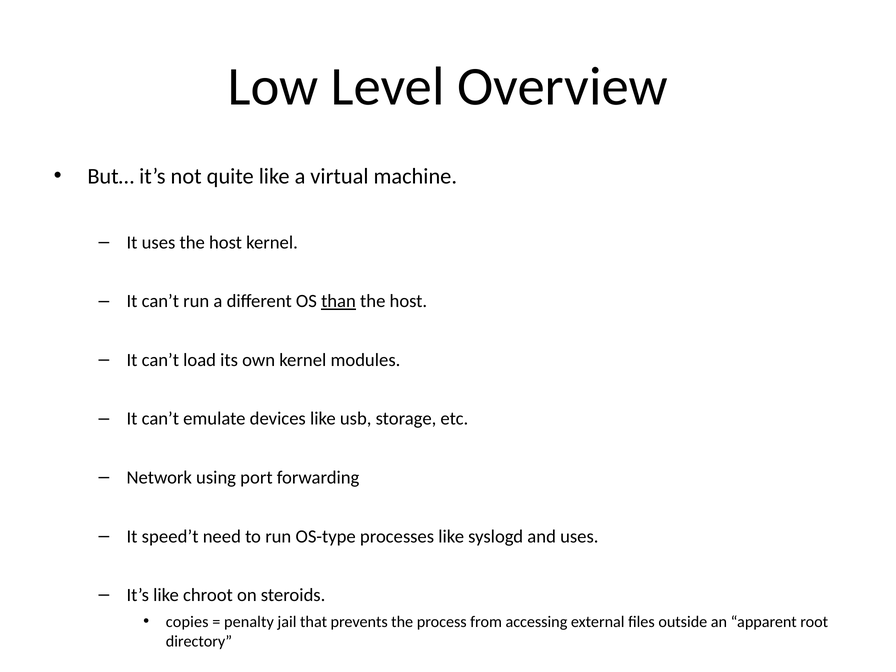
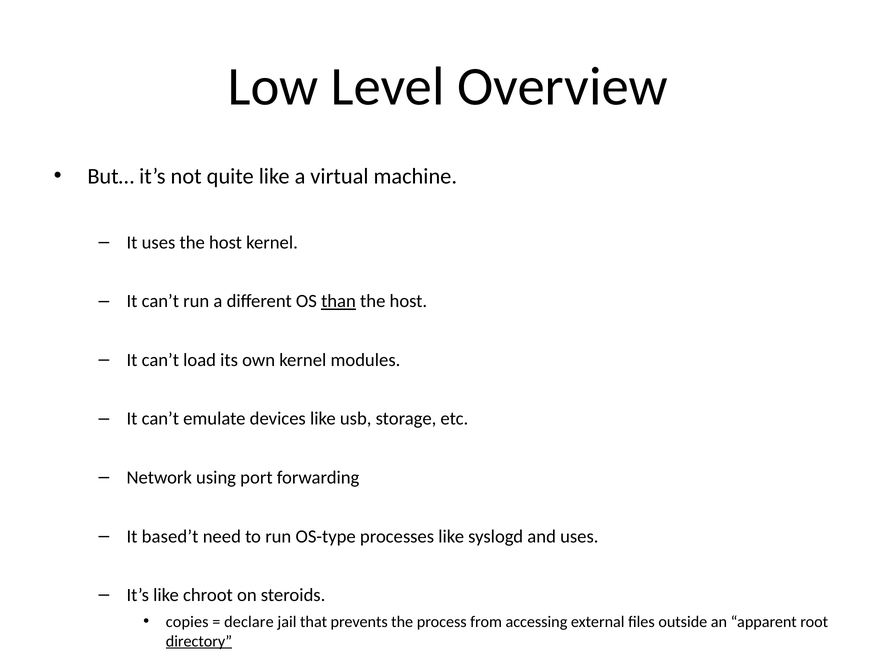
speed’t: speed’t -> based’t (170, 536)
penalty: penalty -> declare (249, 622)
directory underline: none -> present (199, 641)
